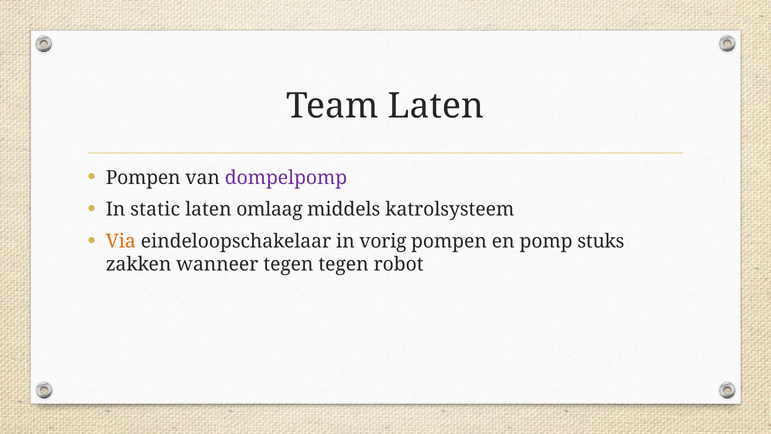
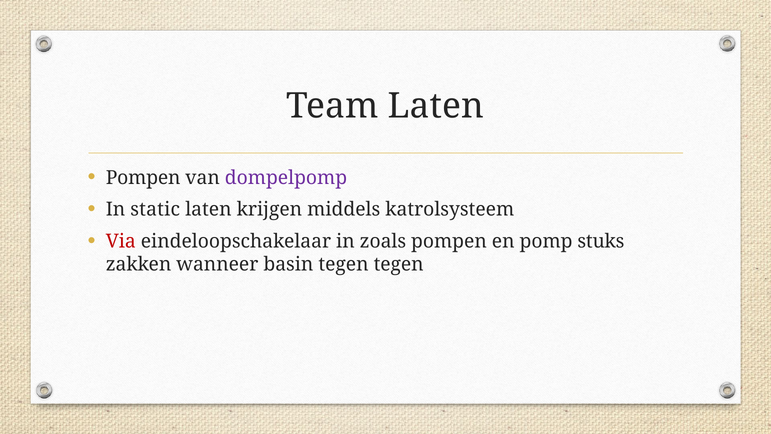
omlaag: omlaag -> krijgen (269, 209)
Via colour: orange -> red (121, 241)
vorig: vorig -> zoals (383, 241)
wanneer tegen: tegen -> basin (288, 264)
tegen robot: robot -> tegen (399, 264)
